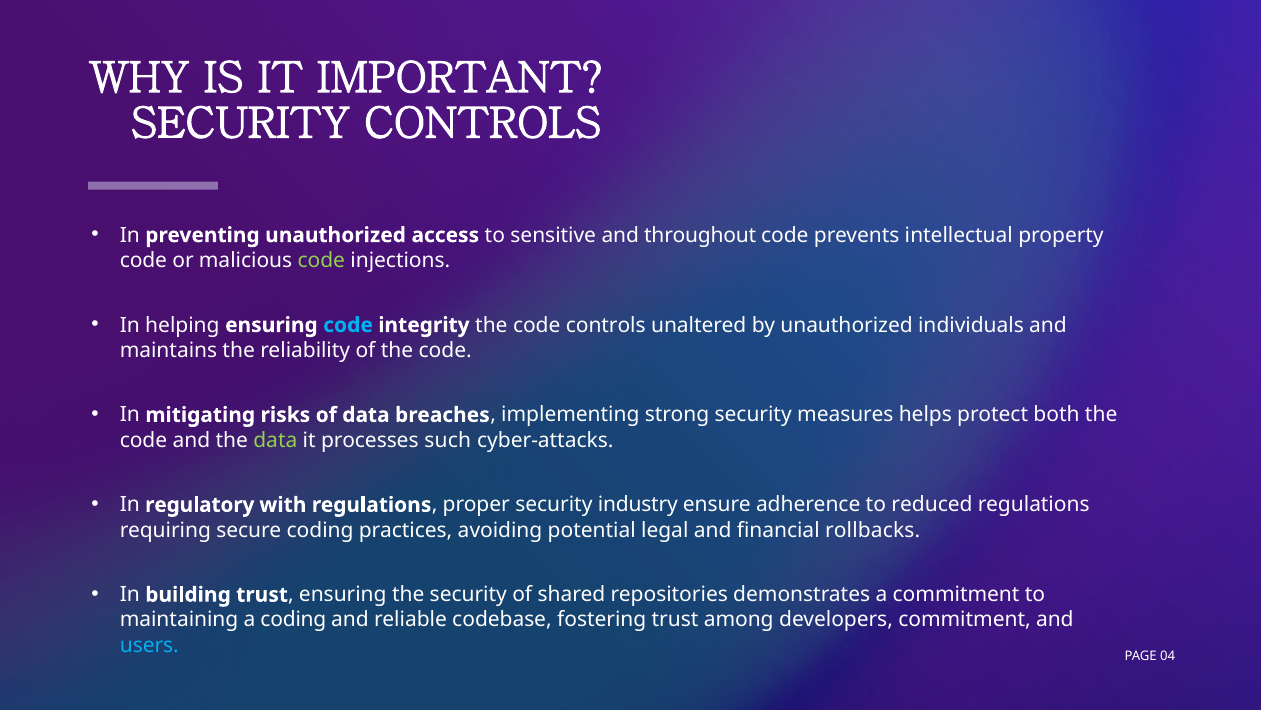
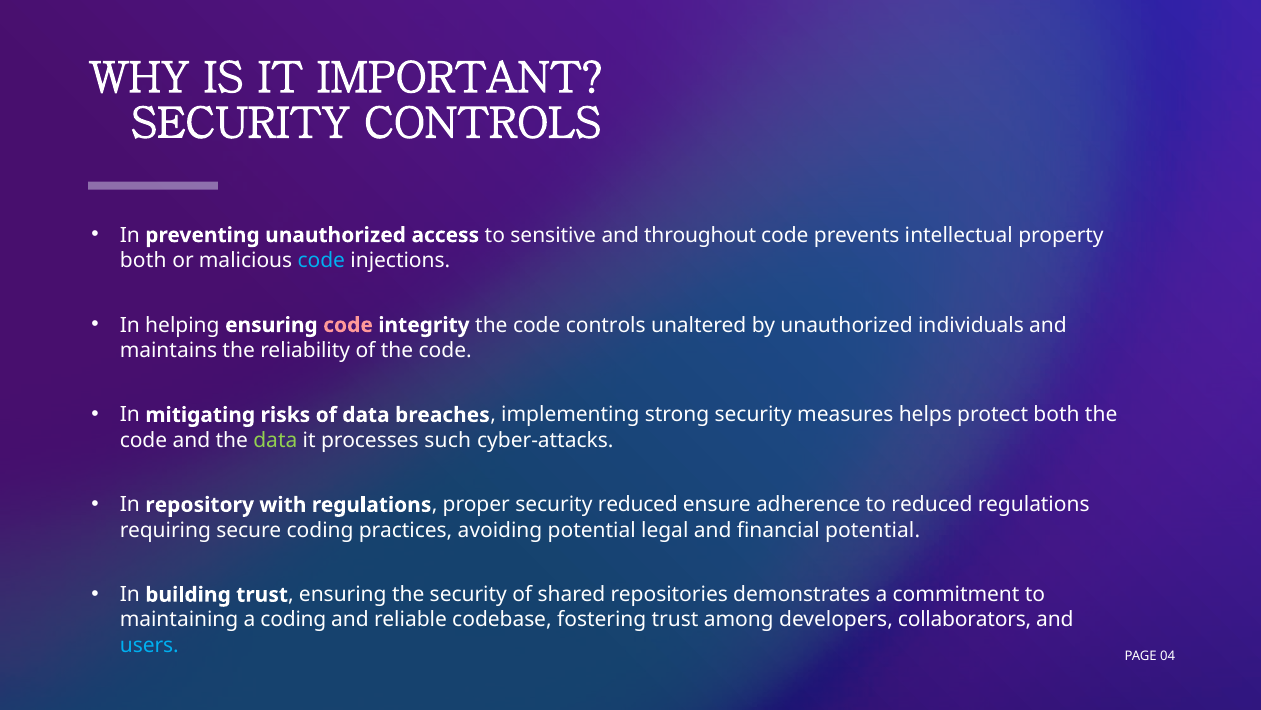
code: code -> both (143, 260)
code colour: light green -> light blue (321, 260)
code colour: light blue -> pink (348, 325)
regulatory: regulatory -> repository (200, 504)
security industry: industry -> reduced (638, 504)
financial rollbacks: rollbacks -> potential (873, 530)
developers commitment: commitment -> collaborators (965, 619)
